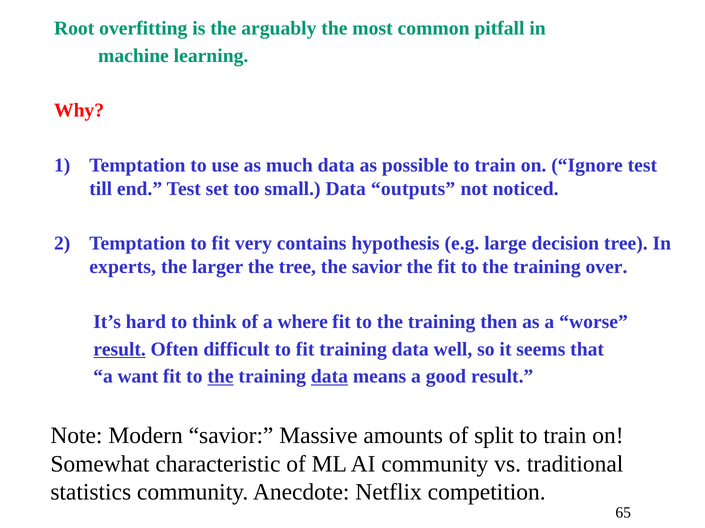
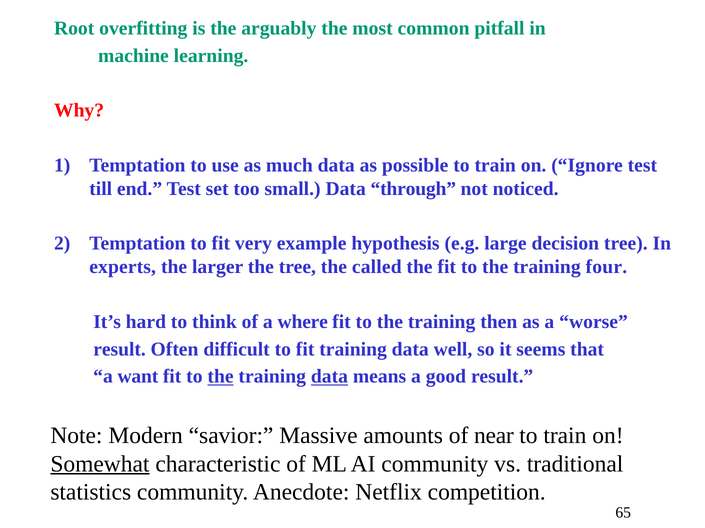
outputs: outputs -> through (413, 189)
contains: contains -> example (312, 244)
the savior: savior -> called (377, 267)
over: over -> four (606, 267)
result underline: present -> none (120, 350)
split: split -> near (494, 436)
Somewhat underline: none -> present (100, 465)
